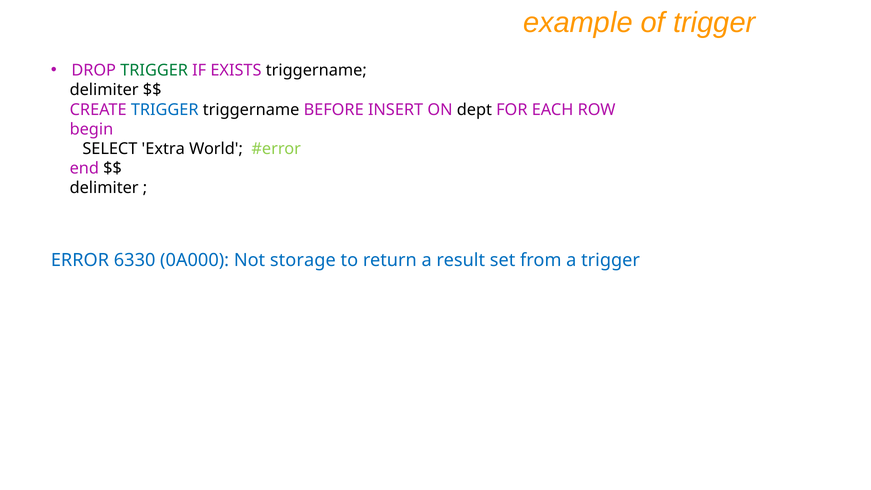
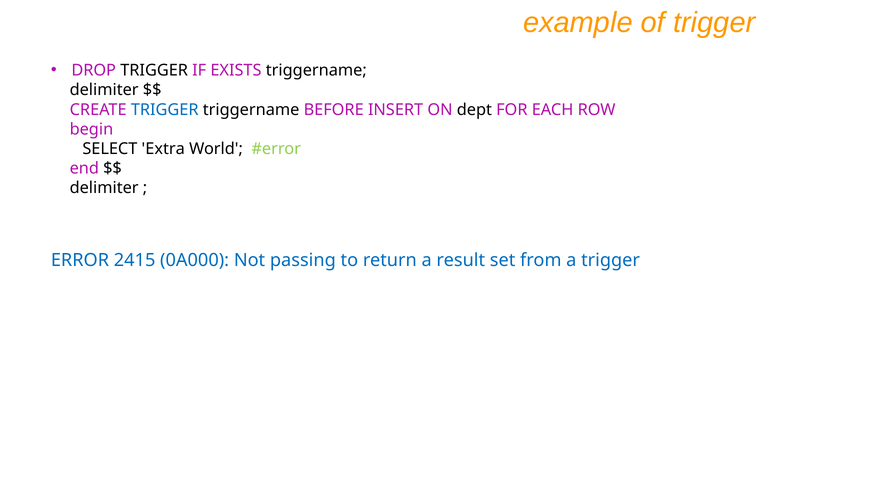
TRIGGER colour: green -> black (154, 70)
6330: 6330 -> 2415 (135, 260)
storage: storage -> passing (303, 260)
